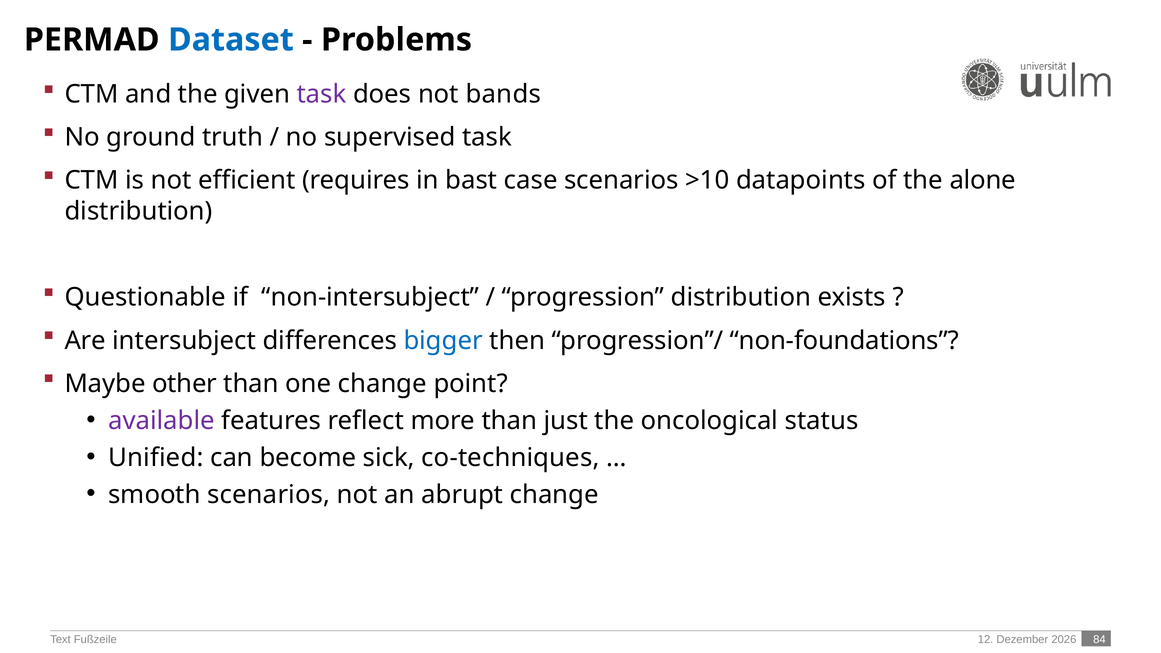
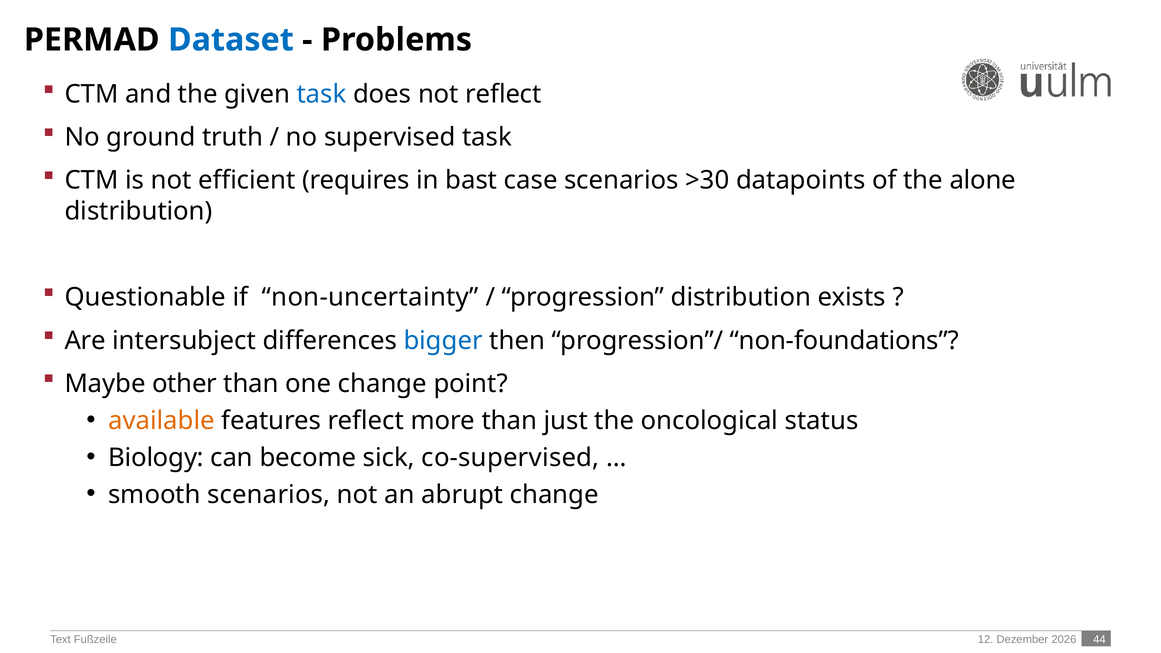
task colour: purple -> blue (322, 94)
not bands: bands -> reflect (503, 94)
>10: >10 -> >30 (707, 180)
non-intersubject: non-intersubject -> non-uncertainty (370, 298)
available colour: purple -> orange (161, 421)
Unified: Unified -> Biology (156, 458)
co-techniques: co-techniques -> co-supervised (510, 458)
84: 84 -> 44 (1099, 640)
